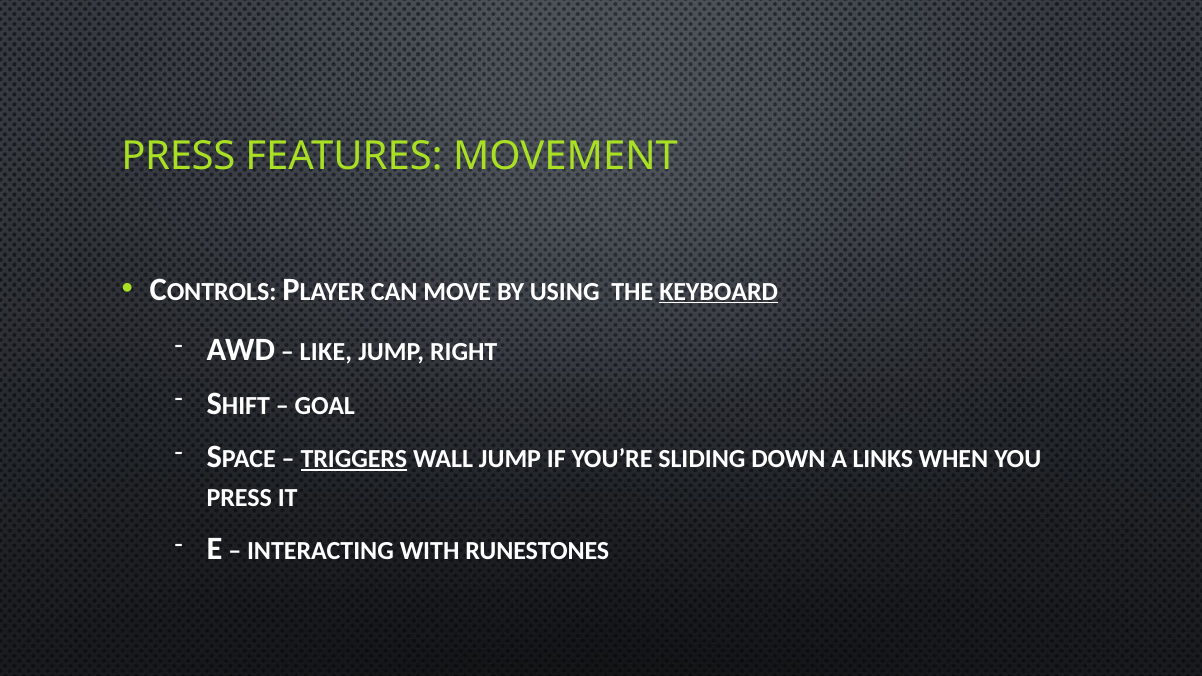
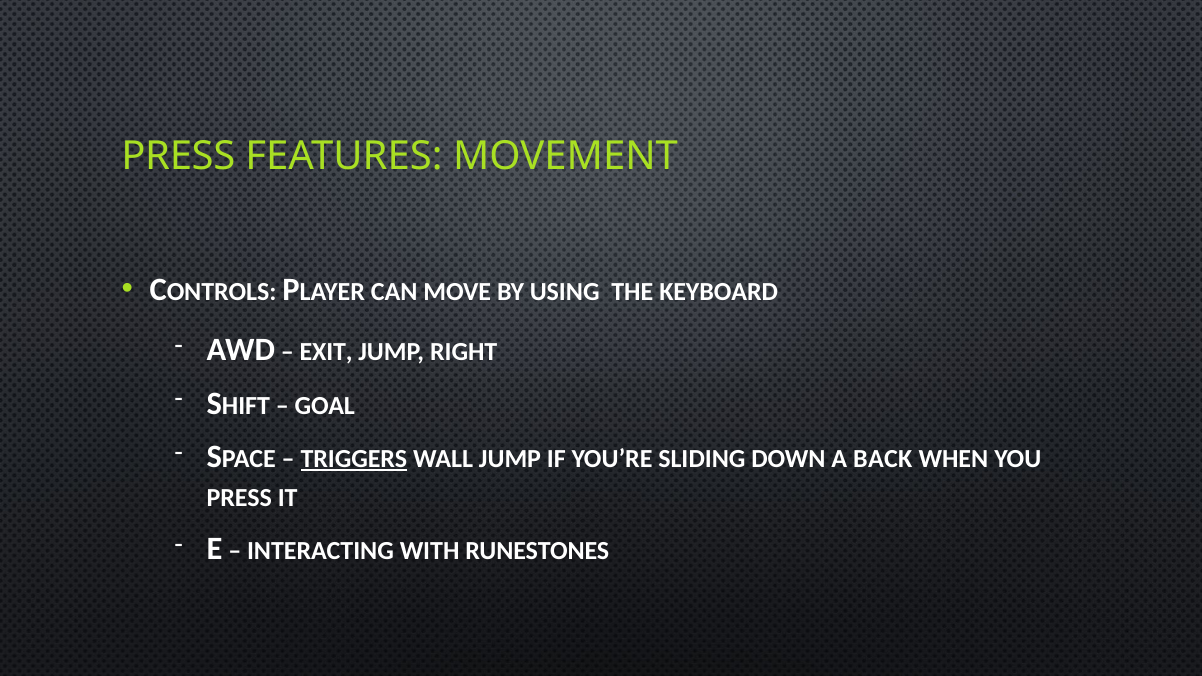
KEYBOARD underline: present -> none (719, 292)
LIKE: LIKE -> EXIT (326, 352)
LINKS: LINKS -> BACK (883, 459)
